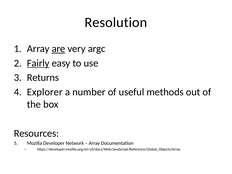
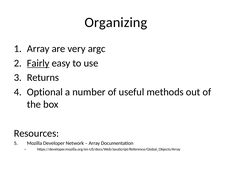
Resolution: Resolution -> Organizing (116, 22)
are underline: present -> none (58, 49)
Explorer: Explorer -> Optional (45, 92)
